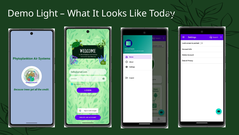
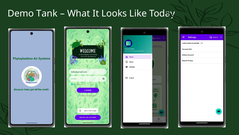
Light: Light -> Tank (47, 13)
